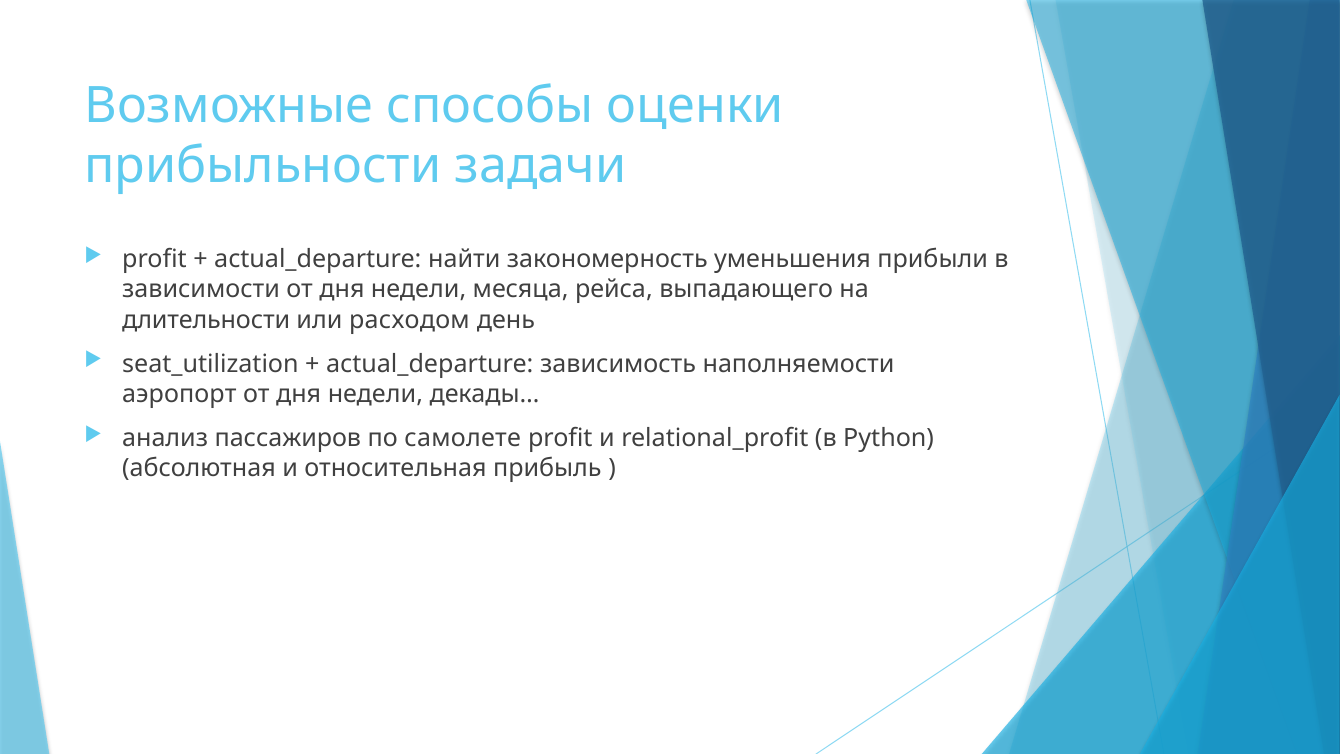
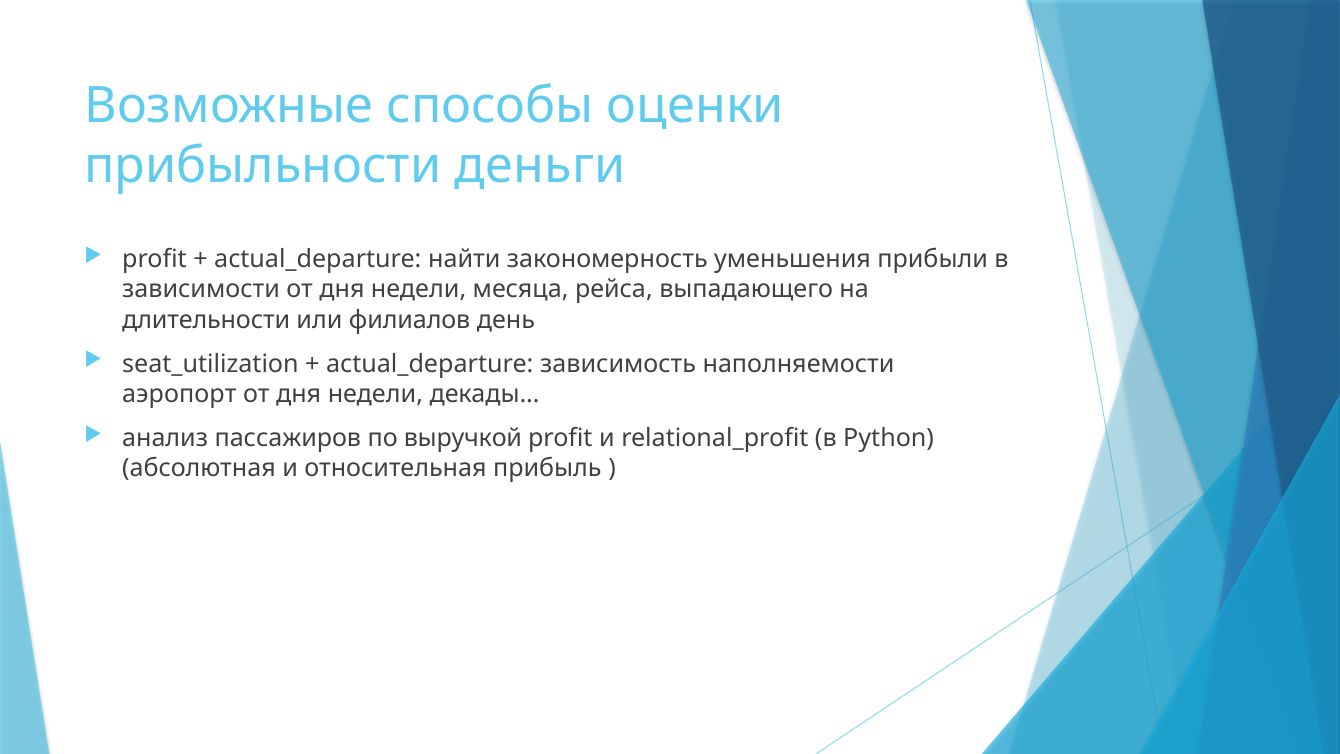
задачи: задачи -> деньги (540, 166)
расходом: расходом -> филиалов (410, 320)
самолете: самолете -> выручкой (463, 438)
